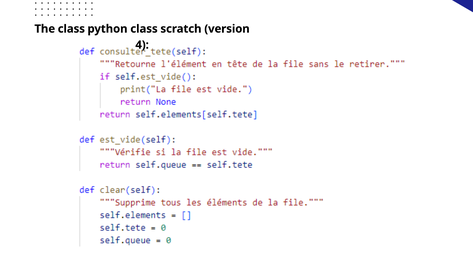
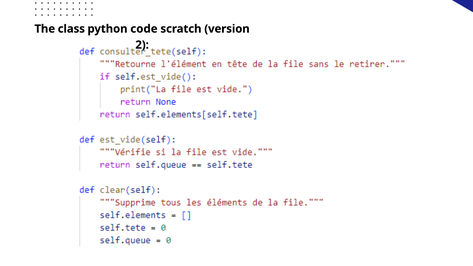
python class: class -> code (144, 29)
4: 4 -> 2 (142, 45)
